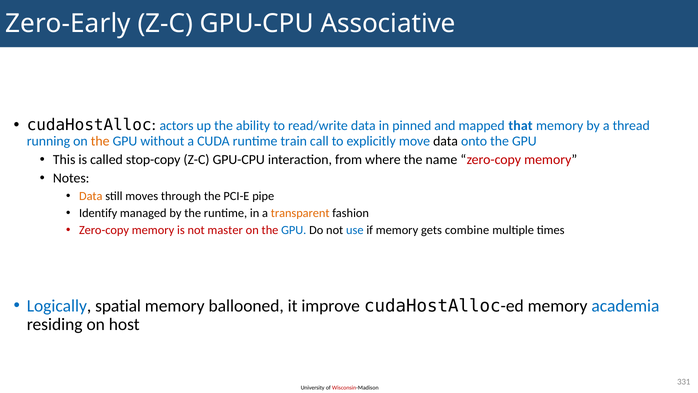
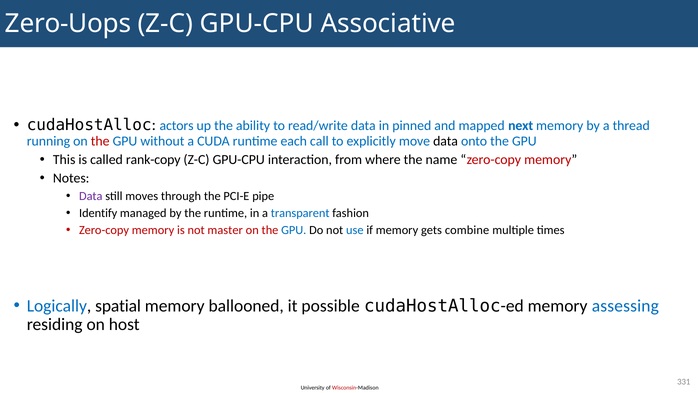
Zero-Early: Zero-Early -> Zero-Uops (68, 23)
that: that -> next (521, 126)
the colour: orange -> red (100, 141)
train: train -> each (294, 141)
stop-copy: stop-copy -> rank-copy (153, 160)
Data colour: orange -> purple (91, 196)
transparent colour: orange -> blue (300, 213)
improve: improve -> possible (331, 305)
academia: academia -> assessing (625, 305)
